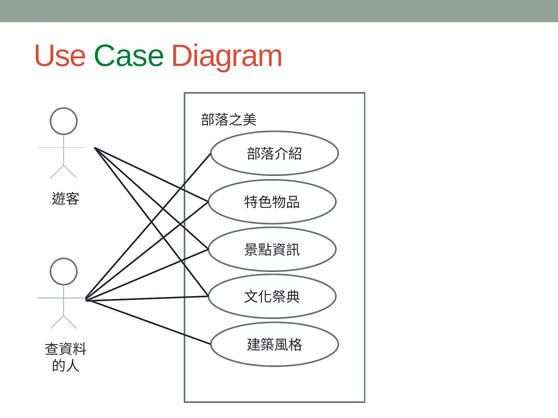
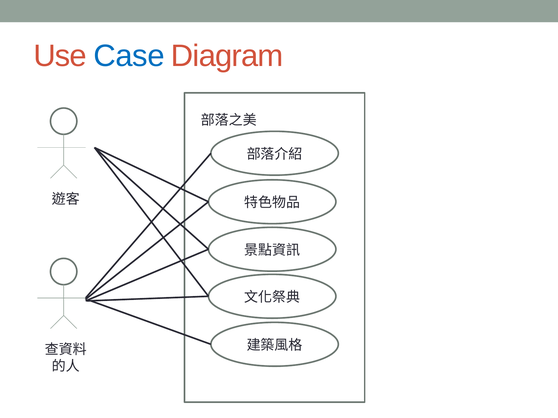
Case colour: green -> blue (129, 56)
